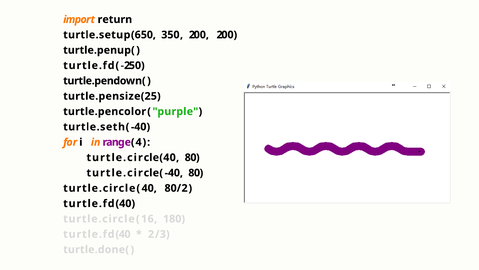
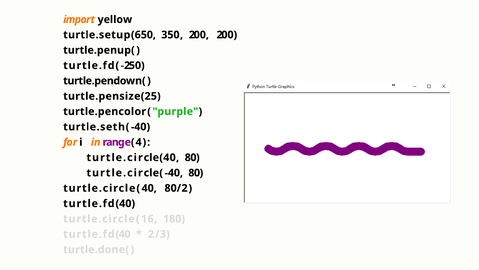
return: return -> yellow (115, 19)
